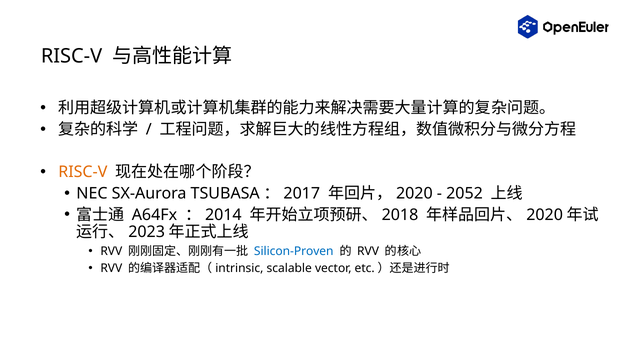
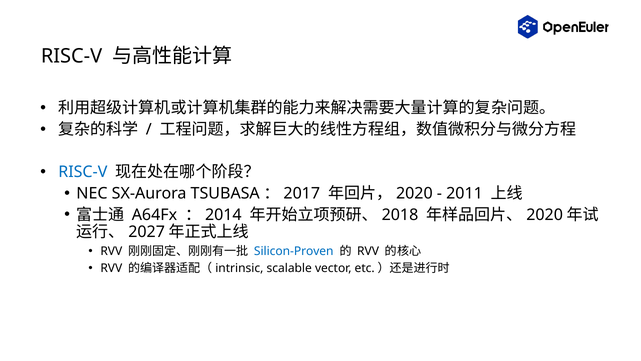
RISC-V colour: orange -> blue (83, 172)
2052: 2052 -> 2011 (465, 193)
2023: 2023 -> 2027 (147, 232)
